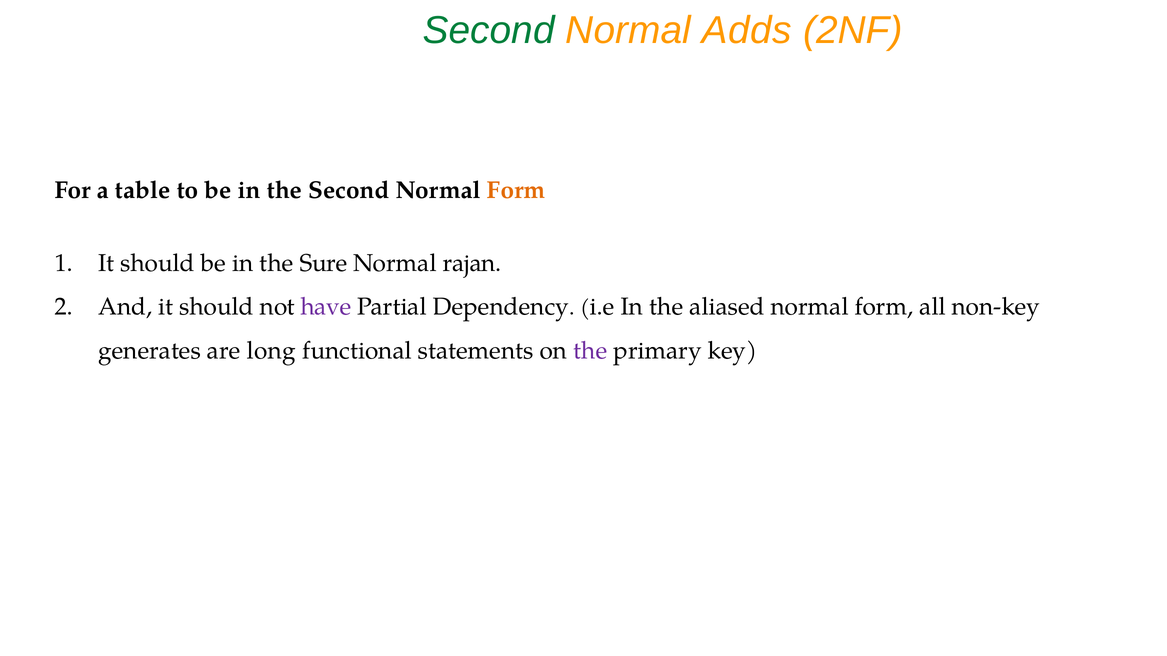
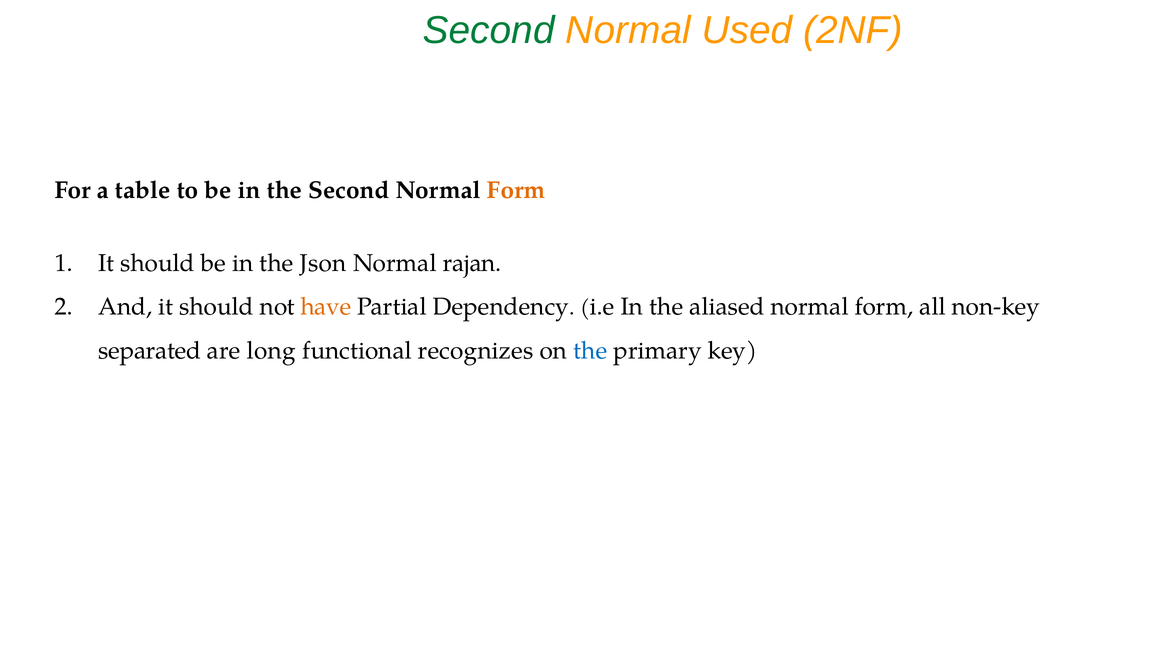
Adds: Adds -> Used (747, 30)
Sure: Sure -> Json (323, 263)
have colour: purple -> orange (326, 307)
generates: generates -> separated (150, 351)
statements: statements -> recognizes (476, 351)
the colour: purple -> blue (590, 351)
